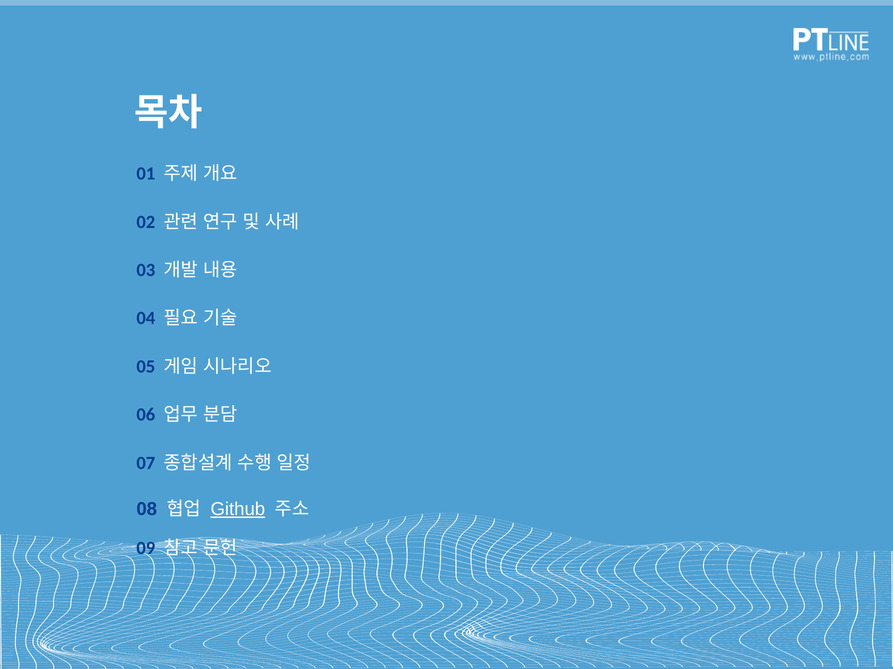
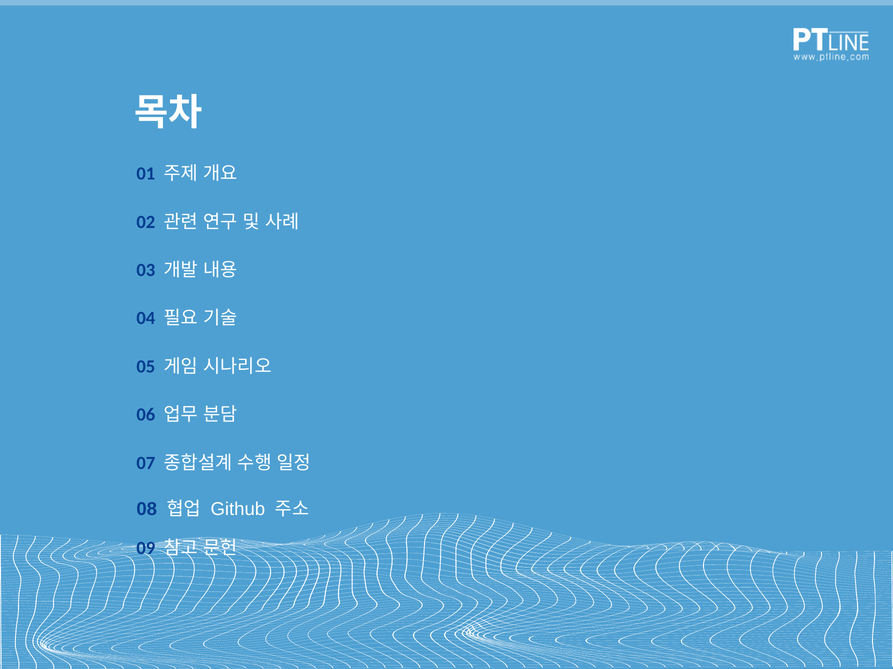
Github underline: present -> none (238, 510)
